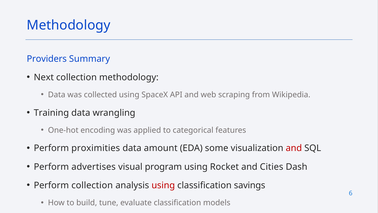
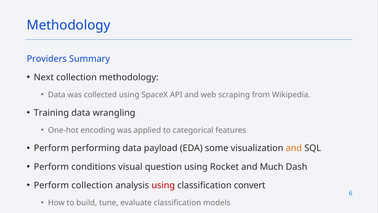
proximities: proximities -> performing (96, 148)
amount: amount -> payload (161, 148)
and colour: red -> orange (294, 148)
advertises: advertises -> conditions (94, 167)
program: program -> question (163, 167)
Cities: Cities -> Much (272, 167)
savings: savings -> convert (250, 185)
